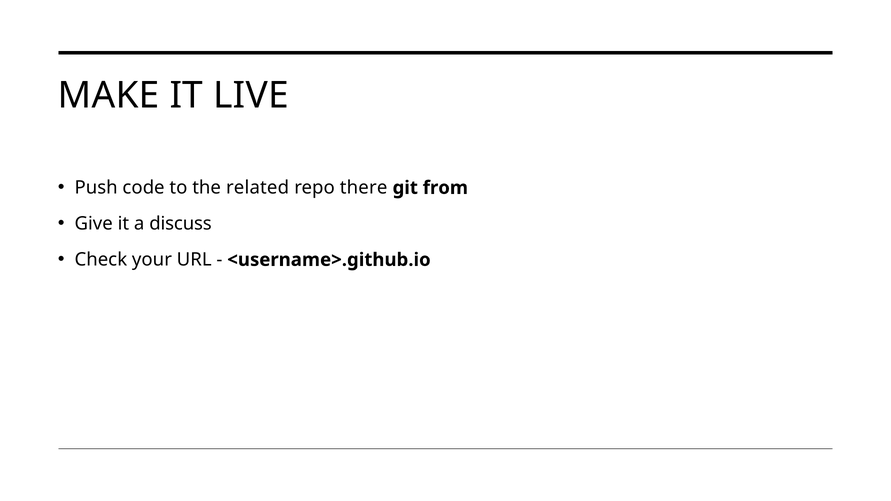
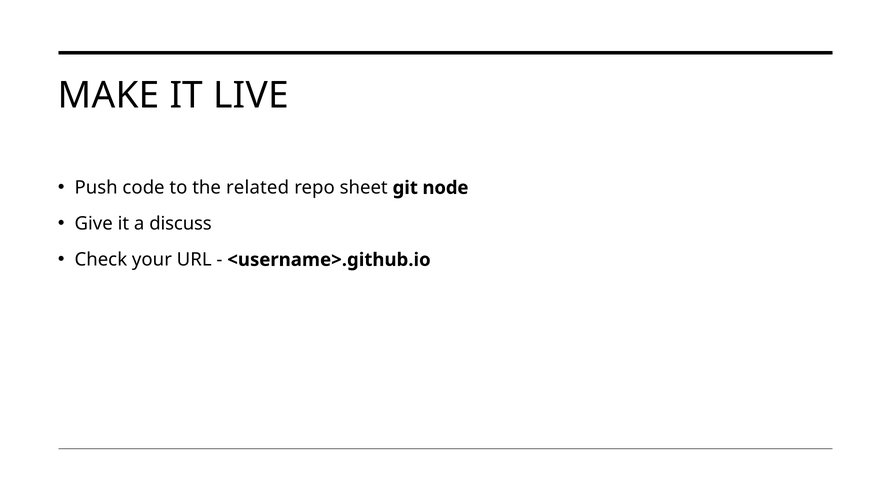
there: there -> sheet (364, 188)
from: from -> node (445, 188)
